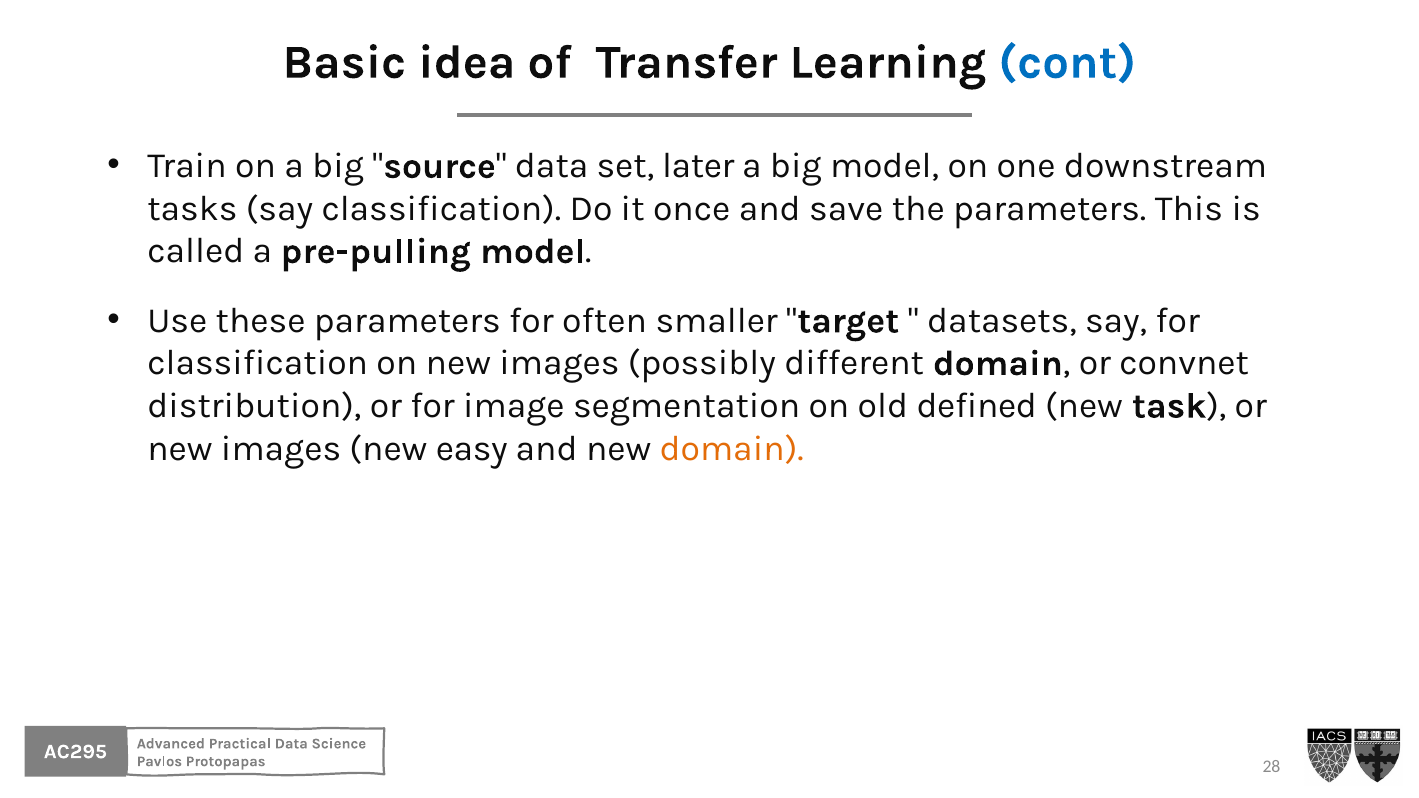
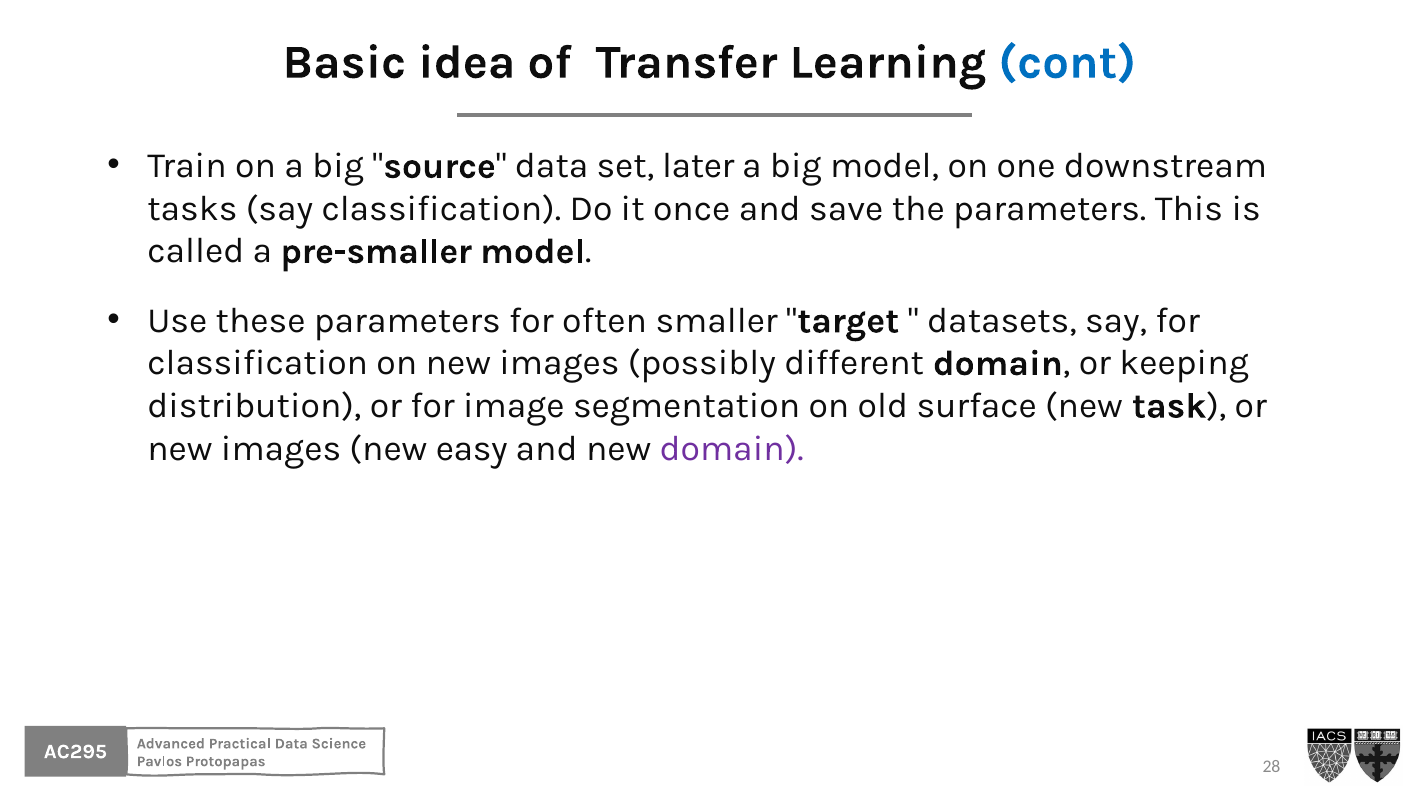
pre-pulling: pre-pulling -> pre-smaller (376, 251)
convnet: convnet -> keeping (1184, 363)
defined: defined -> surface (977, 406)
domain colour: orange -> purple (732, 448)
